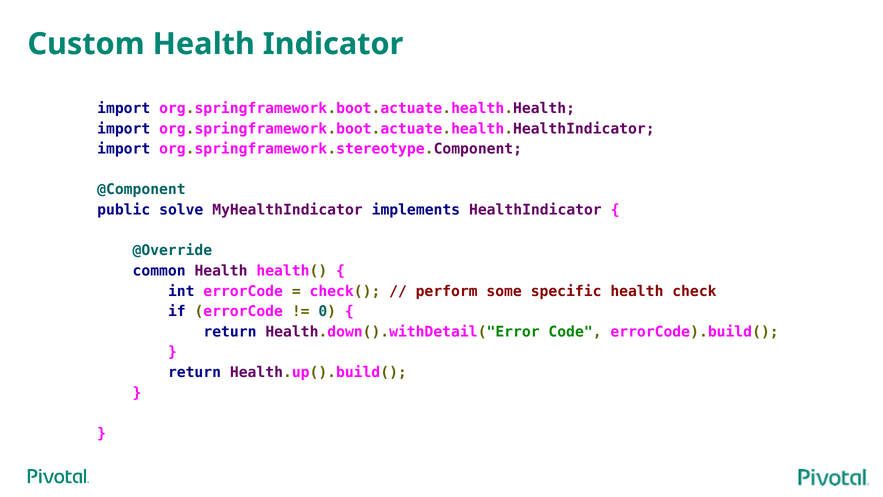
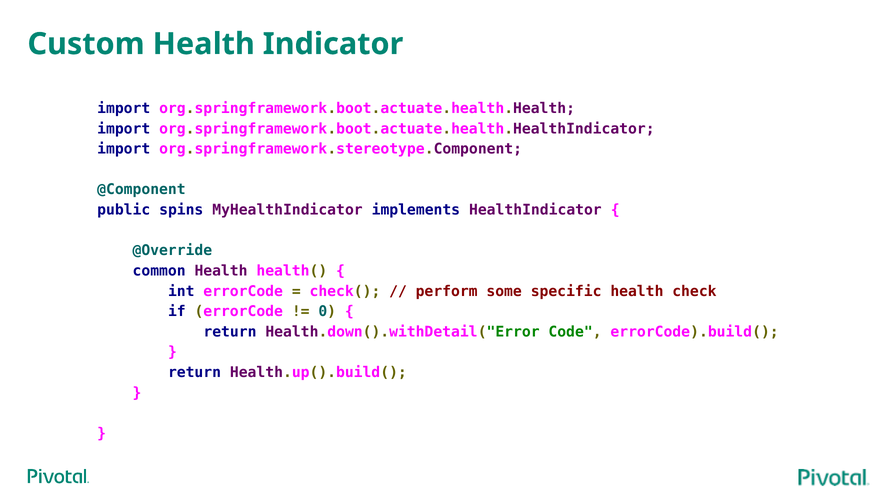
solve: solve -> spins (181, 210)
